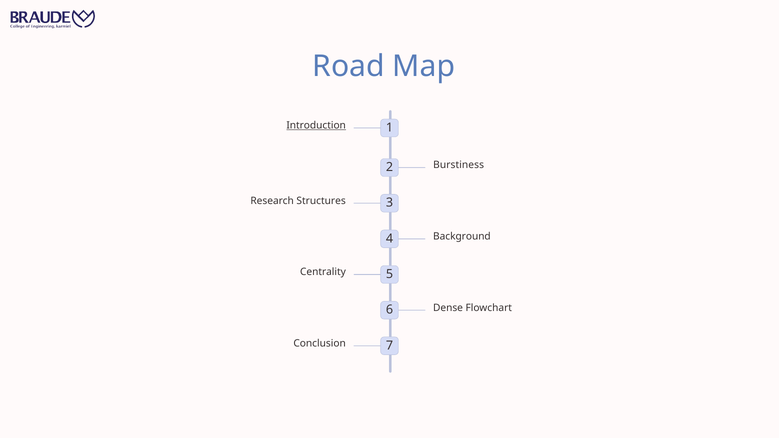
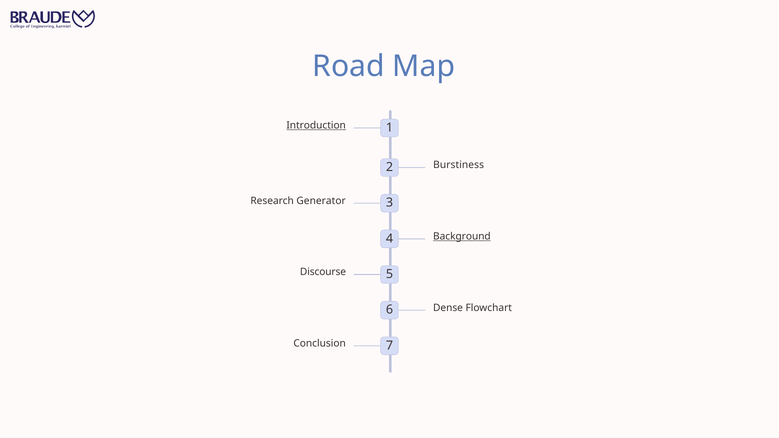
Structures: Structures -> Generator (321, 201)
Background underline: none -> present (462, 237)
Centrality: Centrality -> Discourse (323, 272)
